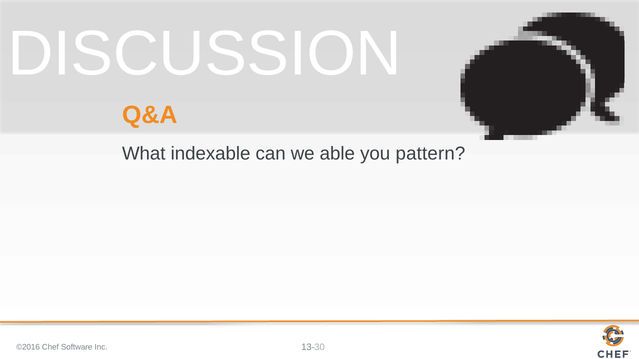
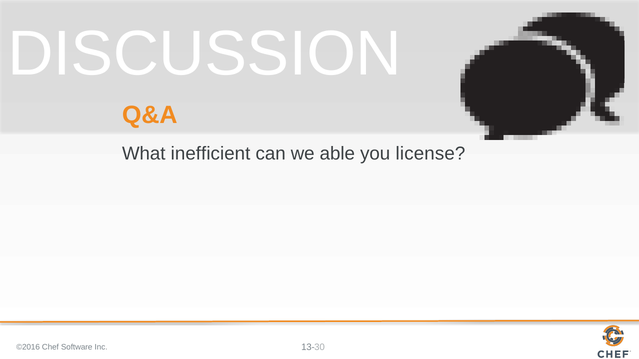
indexable: indexable -> inefficient (211, 154)
pattern: pattern -> license (430, 154)
